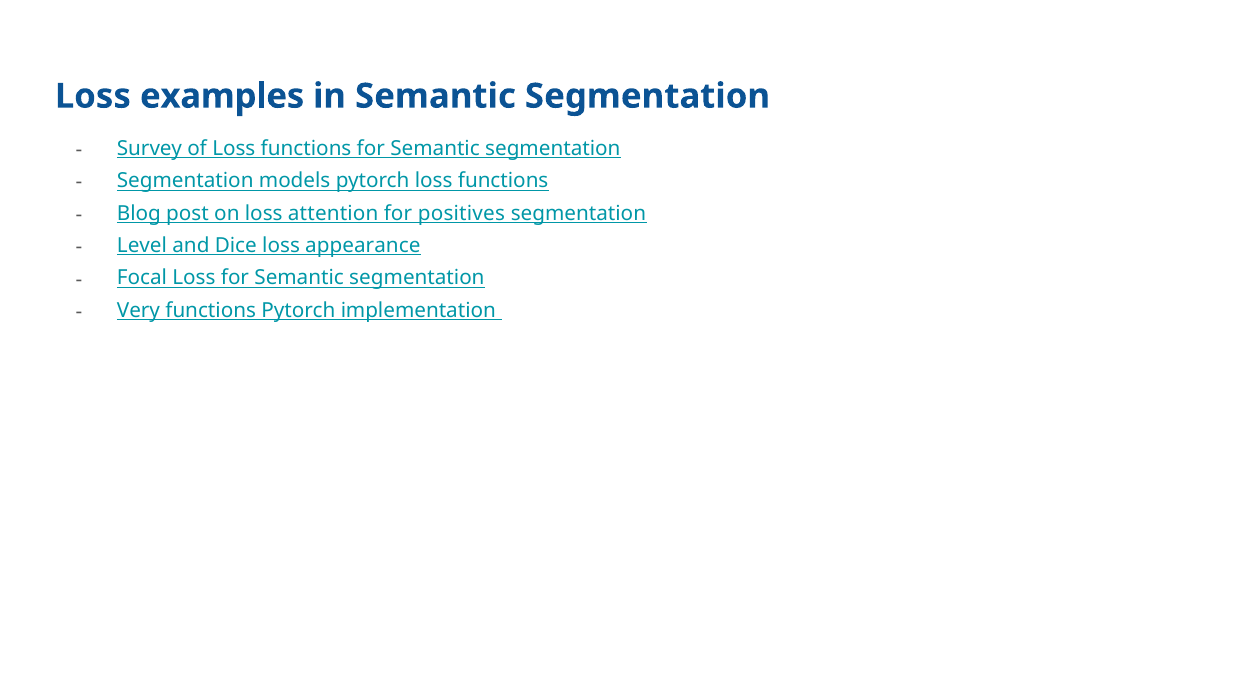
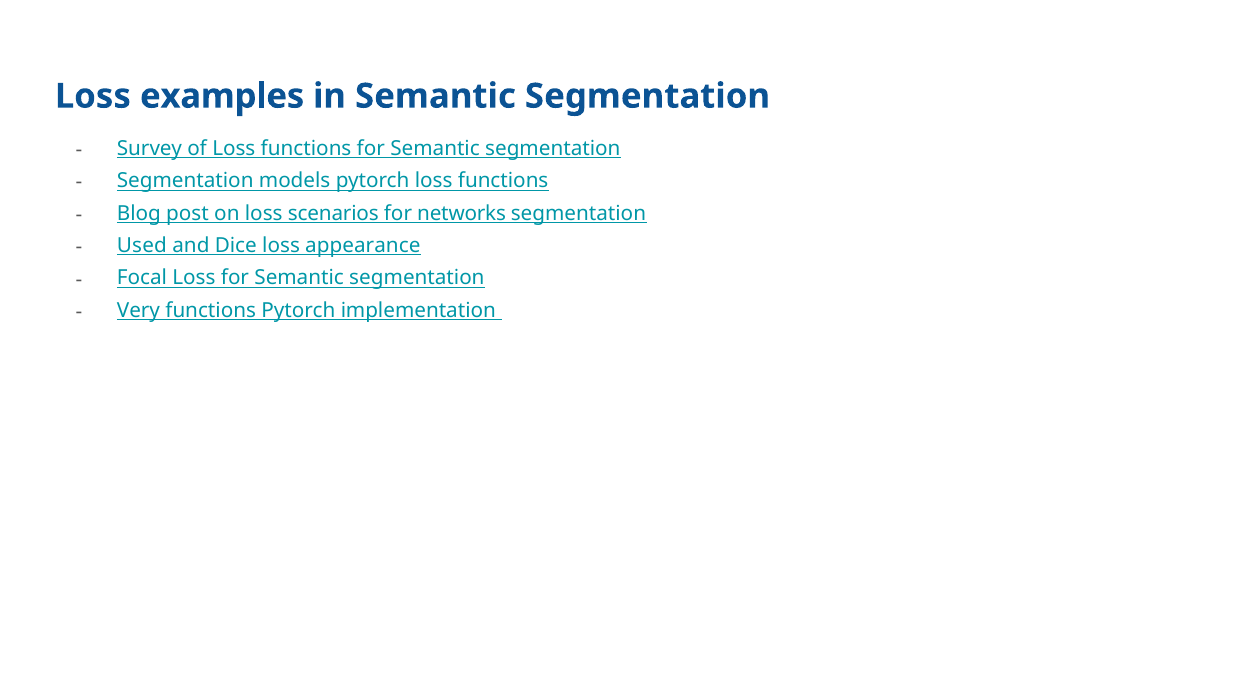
attention: attention -> scenarios (333, 213)
positives: positives -> networks (462, 213)
Level: Level -> Used (142, 246)
